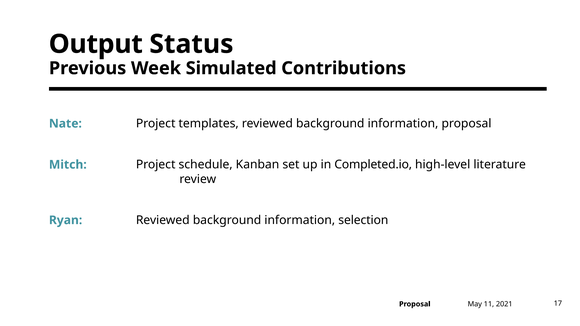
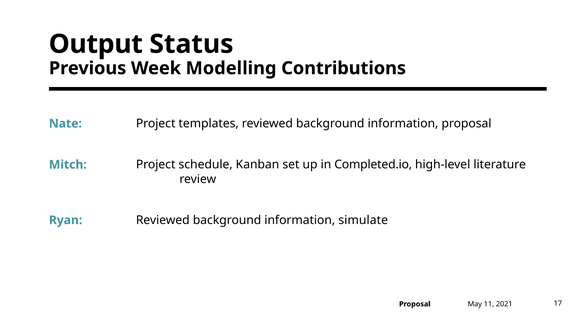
Simulated: Simulated -> Modelling (231, 68)
selection: selection -> simulate (363, 220)
